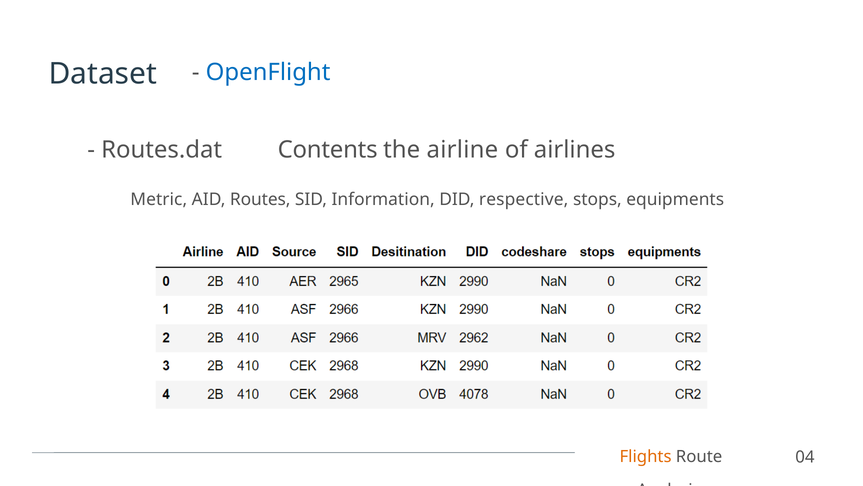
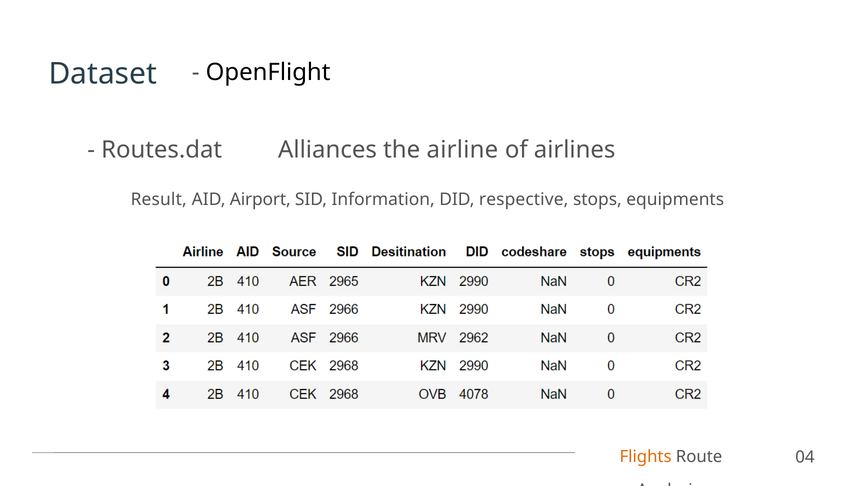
OpenFlight colour: blue -> black (268, 72)
Contents: Contents -> Alliances (328, 150)
Metric: Metric -> Result (159, 199)
Routes: Routes -> Airport (260, 199)
